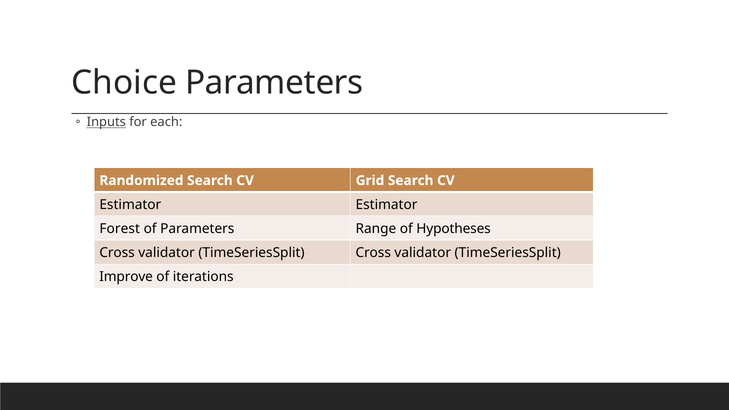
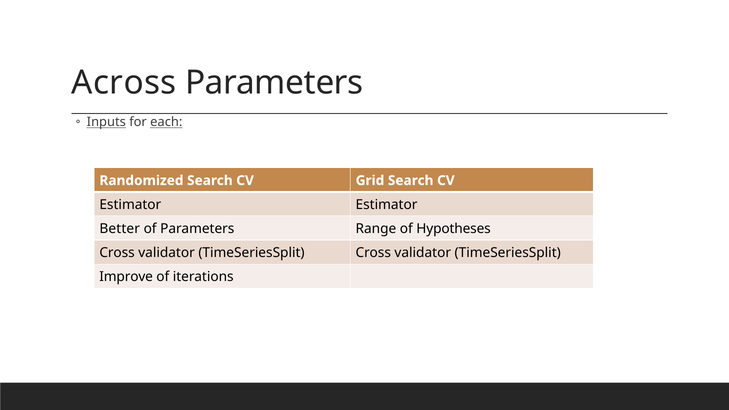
Choice: Choice -> Across (124, 83)
each underline: none -> present (166, 122)
Forest: Forest -> Better (120, 229)
